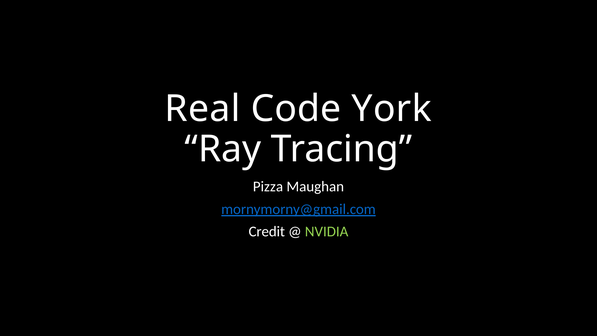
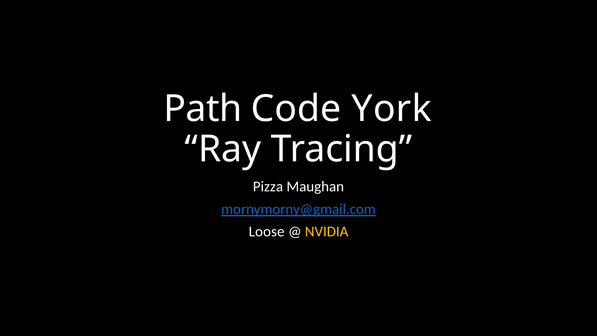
Real: Real -> Path (203, 109)
Credit: Credit -> Loose (267, 232)
NVIDIA colour: light green -> yellow (327, 232)
